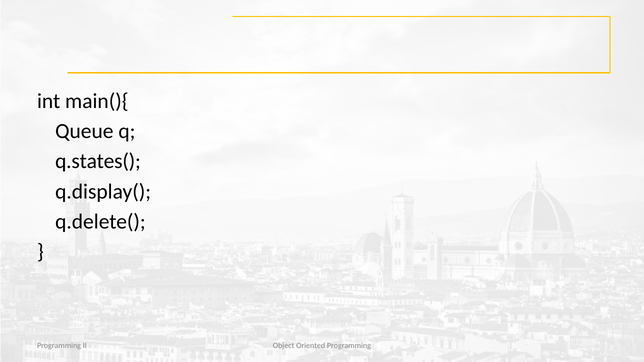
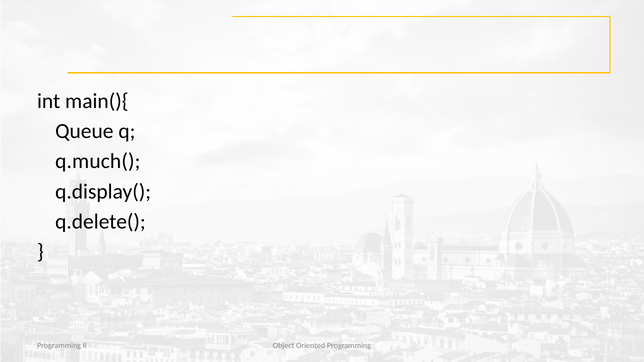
q.states(: q.states( -> q.much( (98, 162)
